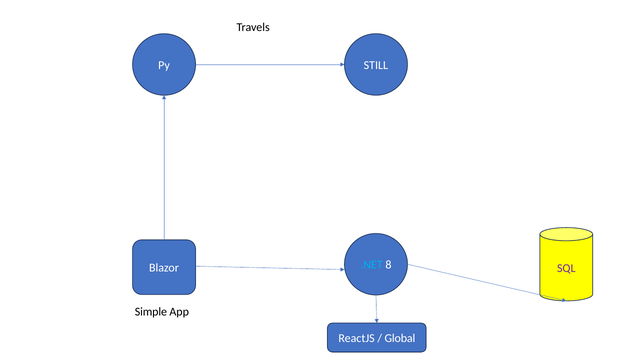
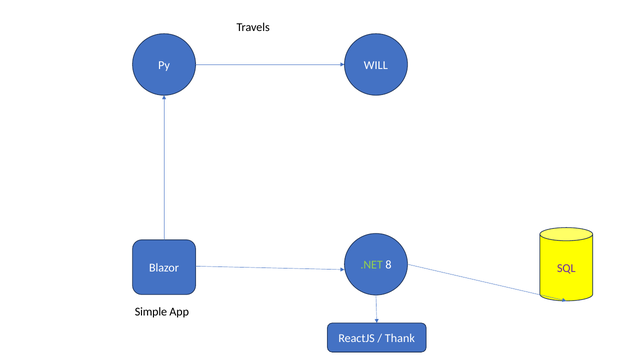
STILL: STILL -> WILL (376, 65)
.NET colour: light blue -> light green (372, 265)
Global: Global -> Thank (400, 339)
